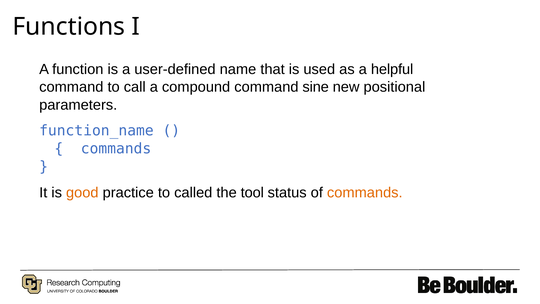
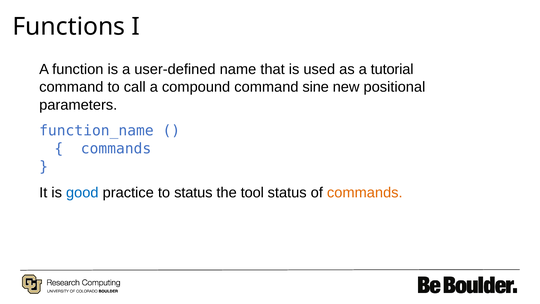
helpful: helpful -> tutorial (392, 69)
good colour: orange -> blue (82, 192)
to called: called -> status (193, 192)
